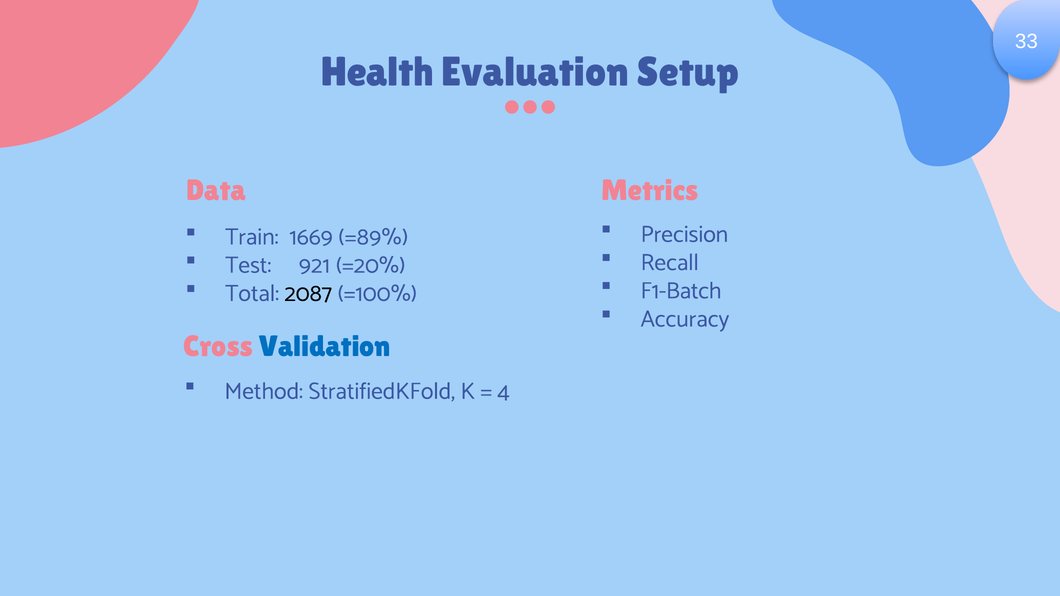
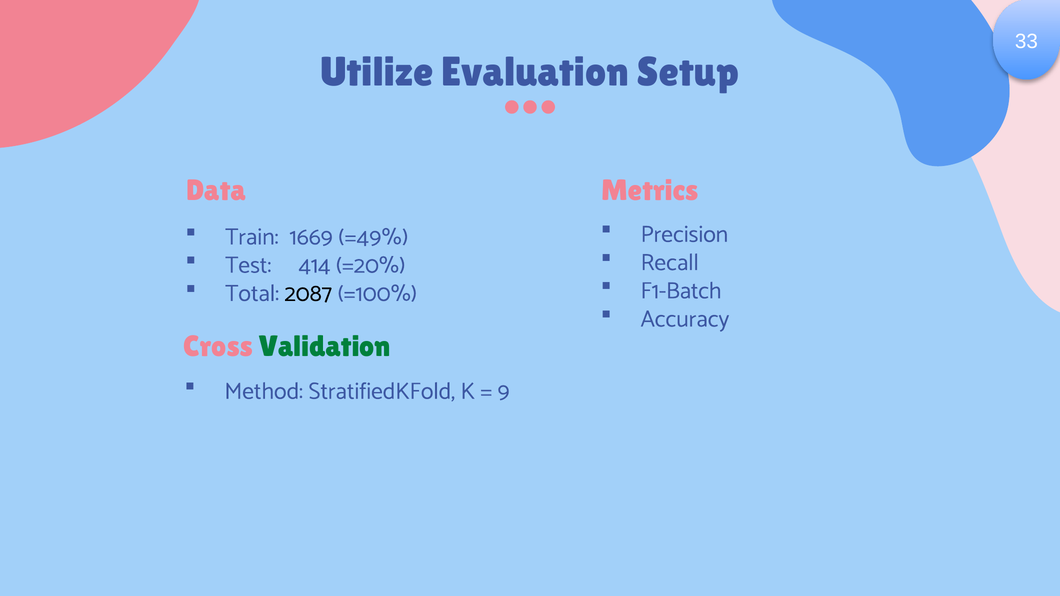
Health: Health -> Utilize (377, 72)
=89%: =89% -> =49% (373, 237)
921: 921 -> 414 (315, 265)
Validation colour: blue -> green (325, 347)
4: 4 -> 9 (504, 391)
